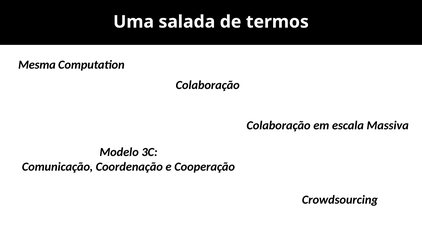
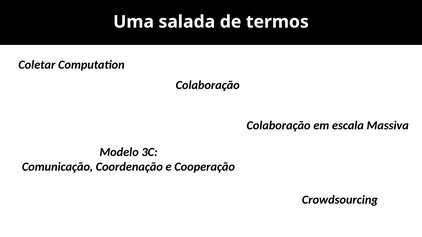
Mesma: Mesma -> Coletar (37, 65)
